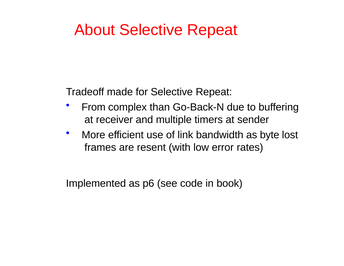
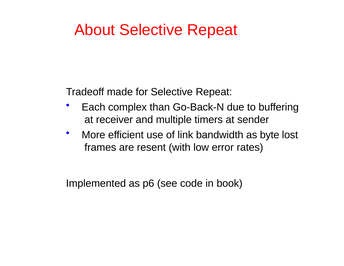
From: From -> Each (93, 107)
